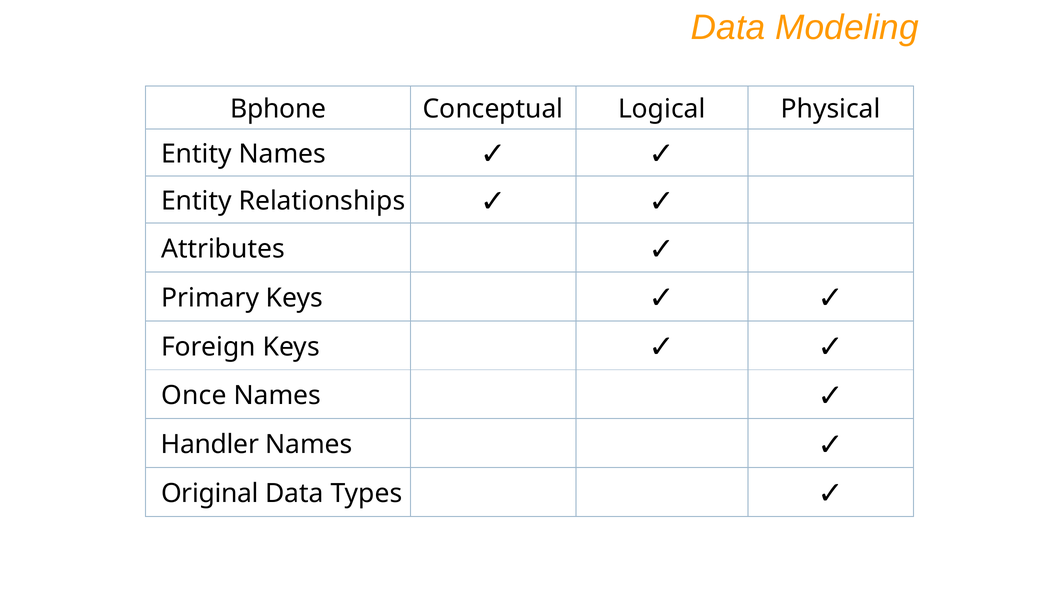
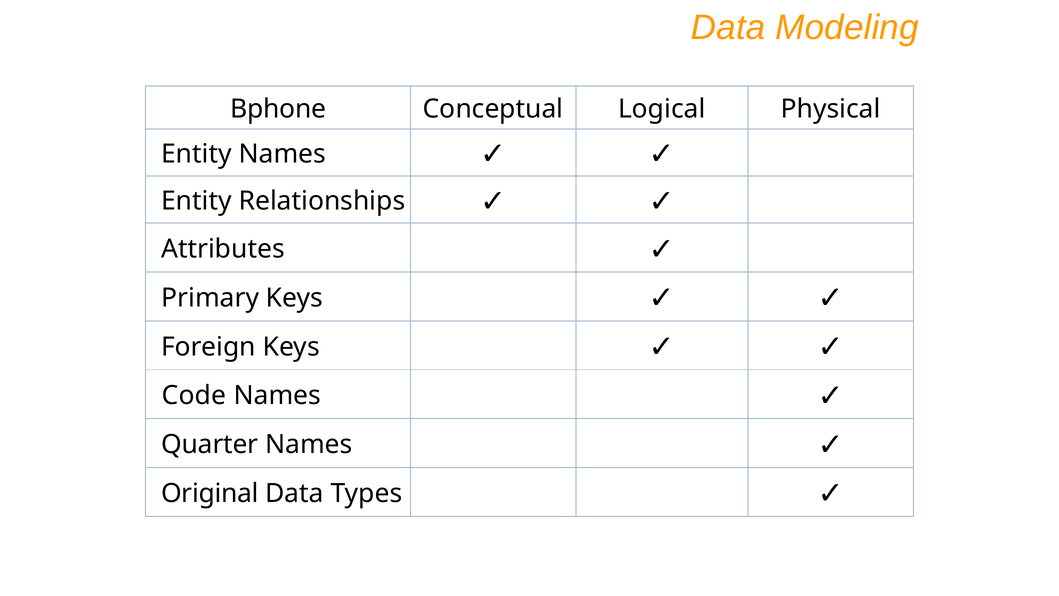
Once: Once -> Code (194, 395)
Handler: Handler -> Quarter (210, 444)
